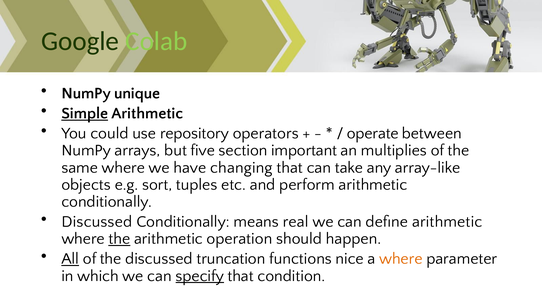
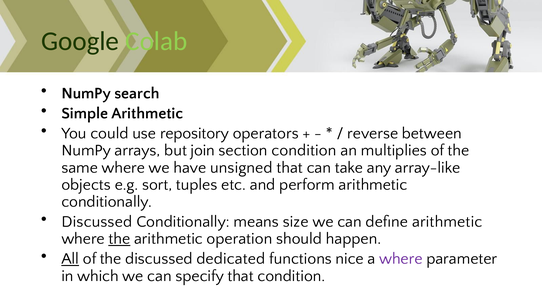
unique: unique -> search (137, 93)
Simple underline: present -> none (85, 113)
operate: operate -> reverse (373, 133)
five: five -> join (203, 150)
section important: important -> condition (304, 150)
changing: changing -> unsigned (241, 167)
real: real -> size (296, 222)
truncation: truncation -> dedicated (231, 259)
where colour: orange -> purple (401, 259)
specify underline: present -> none (200, 276)
